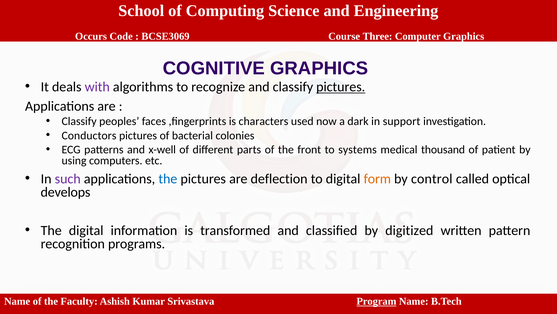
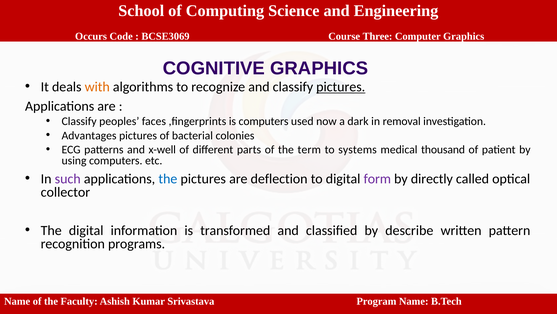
with colour: purple -> orange (97, 87)
is characters: characters -> computers (264, 121)
support: support -> removal (402, 121)
Conductors: Conductors -> Advantages (89, 135)
front: front -> term (309, 149)
form colour: orange -> purple (377, 178)
control: control -> directly (432, 178)
develops: develops -> collector (65, 192)
digitized: digitized -> describe (409, 230)
Program underline: present -> none (376, 301)
